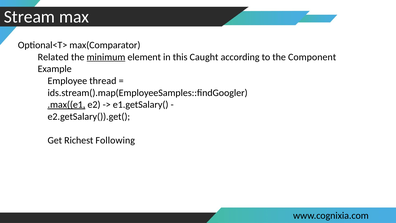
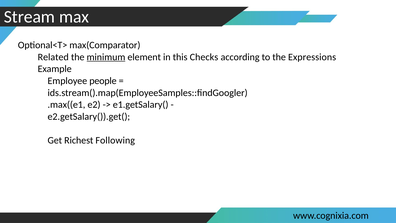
Caught: Caught -> Checks (204, 57)
Component: Component -> Expressions (312, 57)
thread: thread -> people (103, 81)
.max((e1 underline: present -> none (66, 105)
